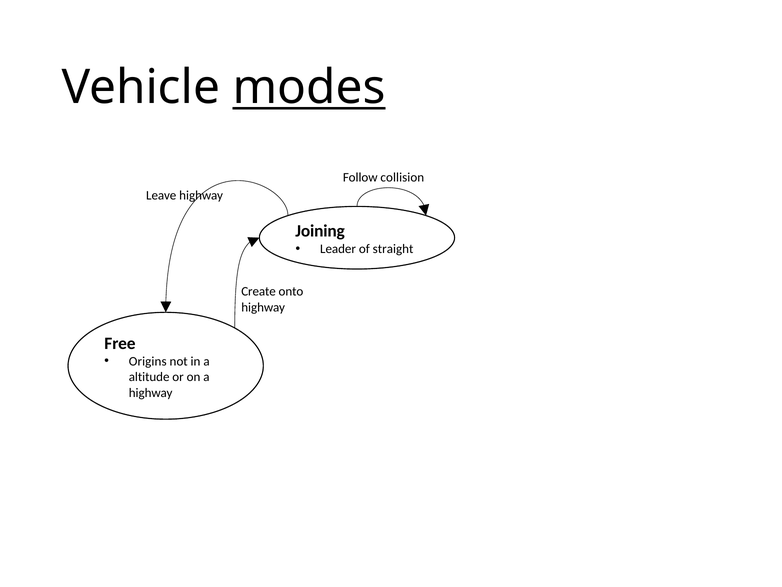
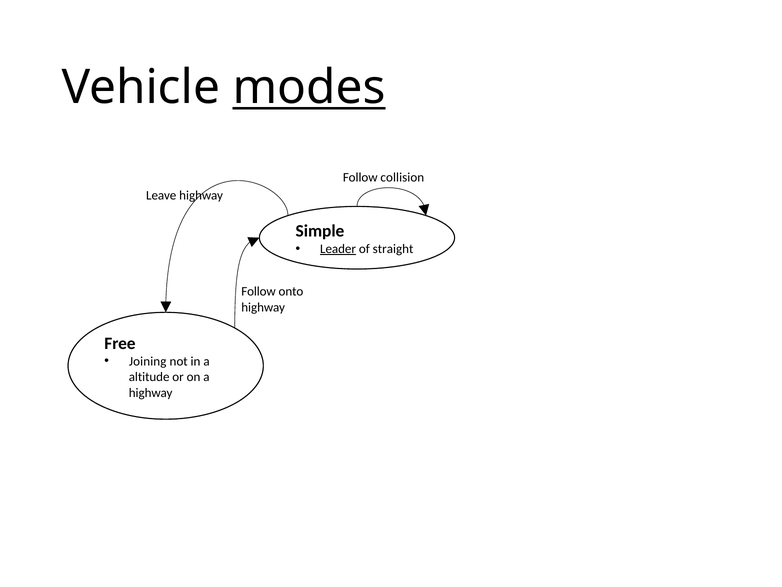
Joining: Joining -> Simple (320, 231)
Leader underline: none -> present (338, 249)
Create: Create -> Follow (258, 291)
Origins: Origins -> Joining (148, 361)
